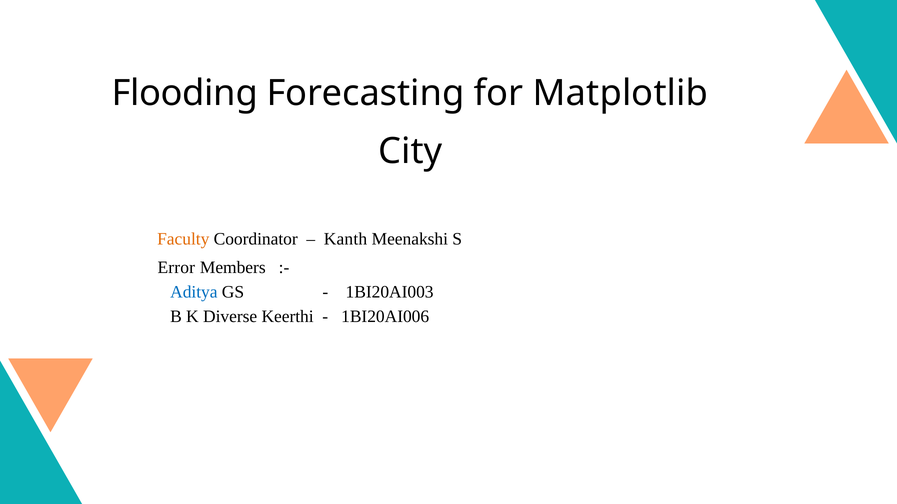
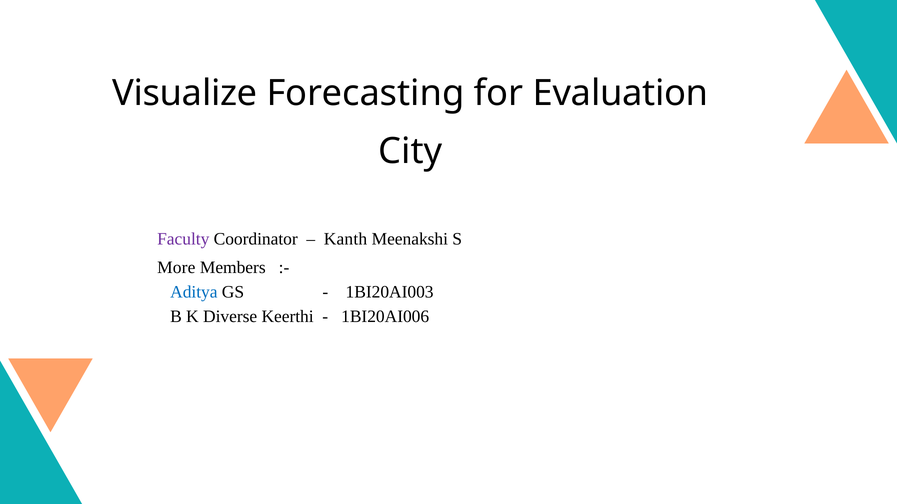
Flooding: Flooding -> Visualize (185, 93)
Matplotlib: Matplotlib -> Evaluation (621, 93)
Faculty colour: orange -> purple (183, 239)
Error: Error -> More (176, 268)
